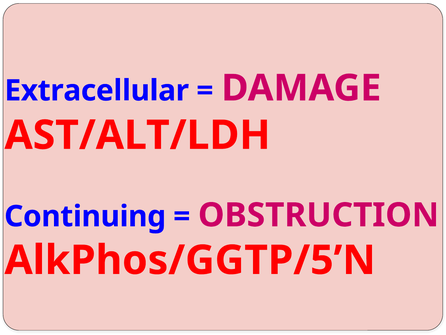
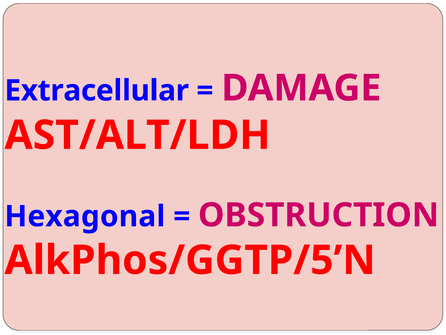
Continuing: Continuing -> Hexagonal (85, 216)
